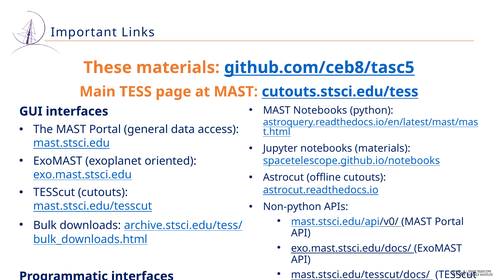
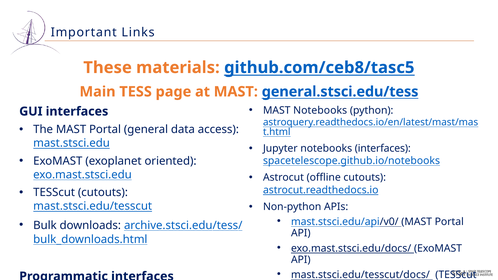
cutouts.stsci.edu/tess: cutouts.stsci.edu/tess -> general.stsci.edu/tess (340, 92)
notebooks materials: materials -> interfaces (383, 148)
